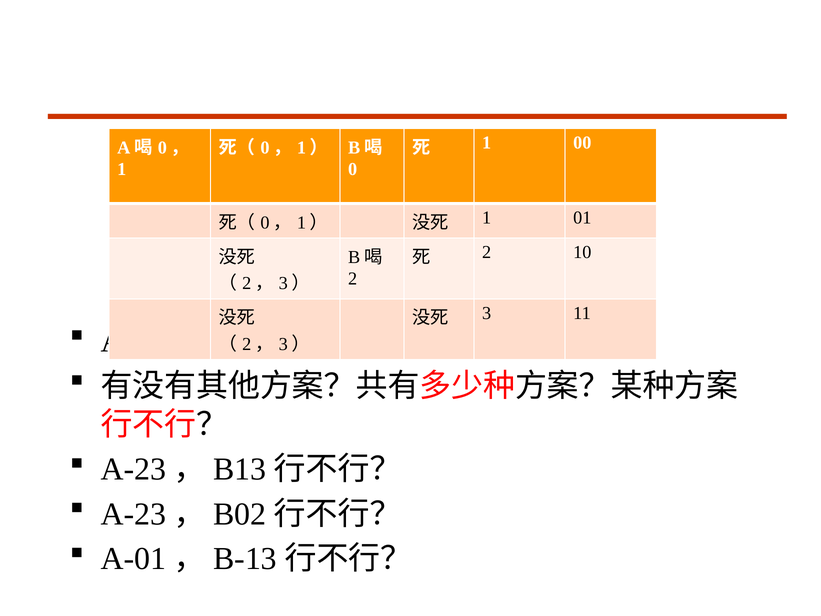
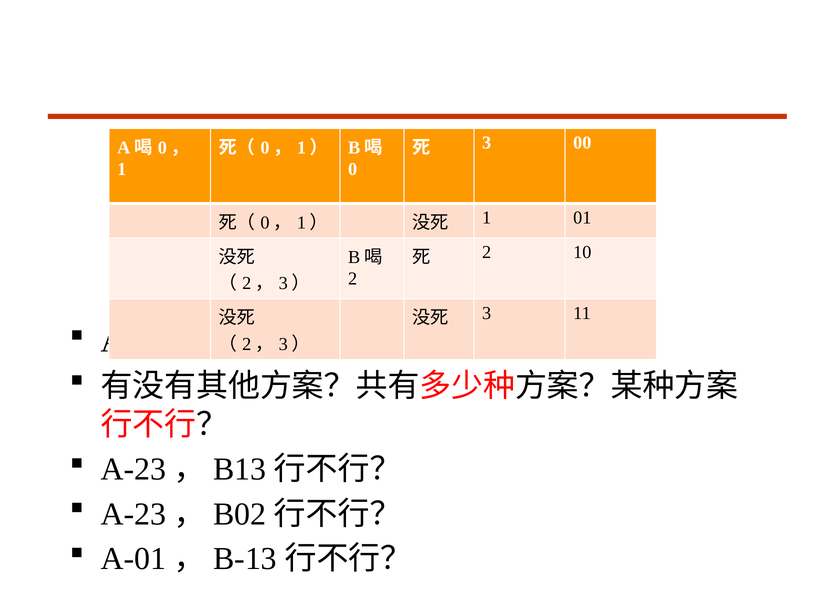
1: 1 -> 3 (487, 143)
